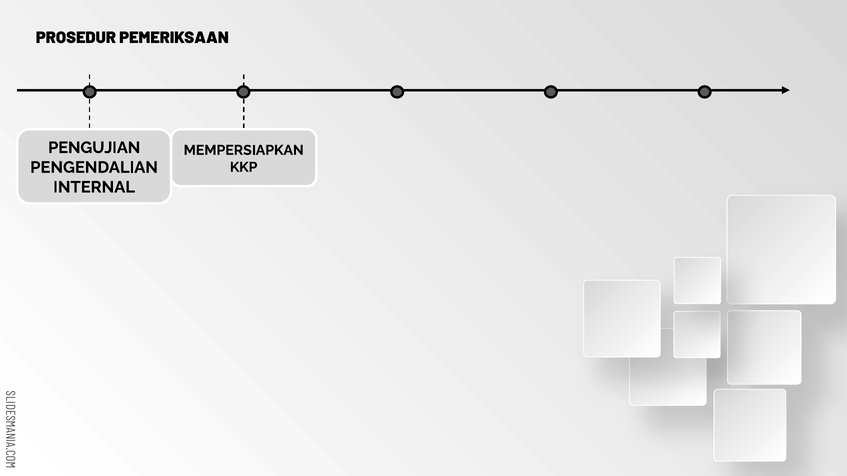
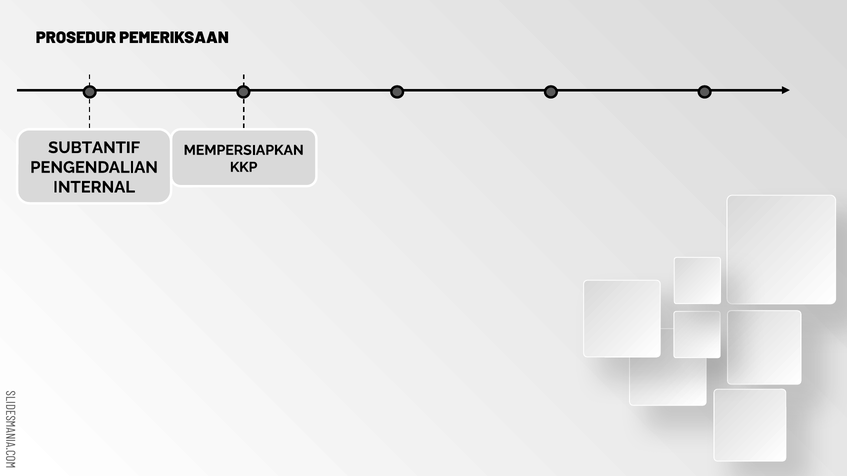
PENGUJIAN: PENGUJIAN -> SUBTANTIF (94, 148)
